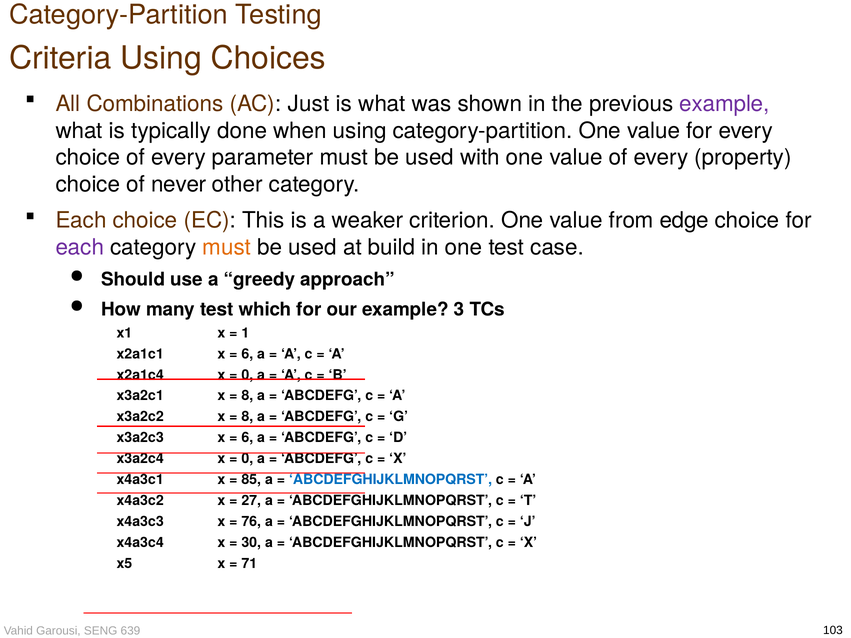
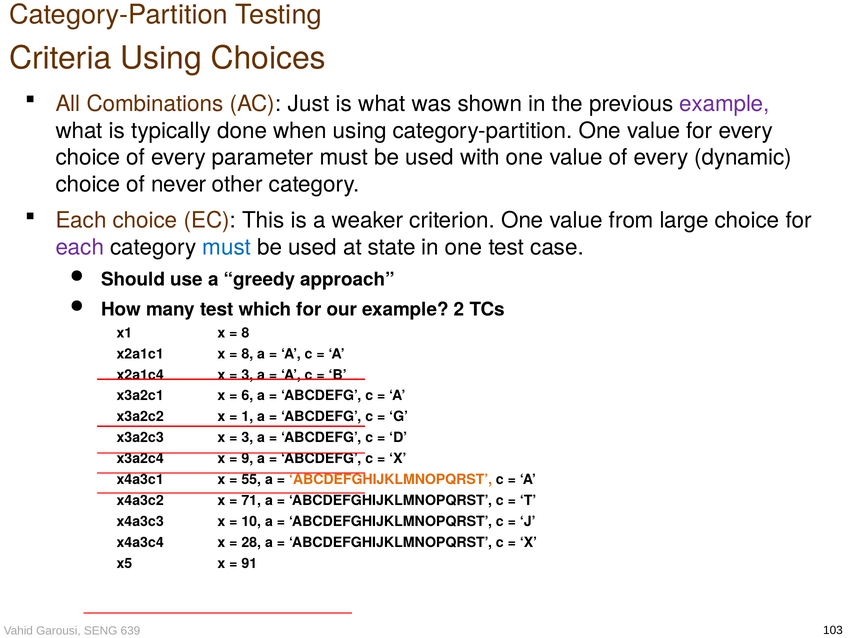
property: property -> dynamic (743, 158)
edge: edge -> large (684, 220)
must colour: orange -> blue (227, 247)
build: build -> state (392, 247)
3: 3 -> 2 (459, 310)
1: 1 -> 8 (245, 333)
6: 6 -> 8 (247, 354)
0: 0 -> 3 (247, 375)
8: 8 -> 6 (247, 396)
8: 8 -> 1 (247, 417)
6: 6 -> 3 (247, 438)
0: 0 -> 9 (247, 459)
85: 85 -> 55 (251, 480)
ABCDEFGHIJKLMNOPQRST colour: blue -> orange (391, 480)
27: 27 -> 71 (251, 501)
76: 76 -> 10 (251, 522)
30: 30 -> 28 (251, 543)
71: 71 -> 91 (249, 564)
